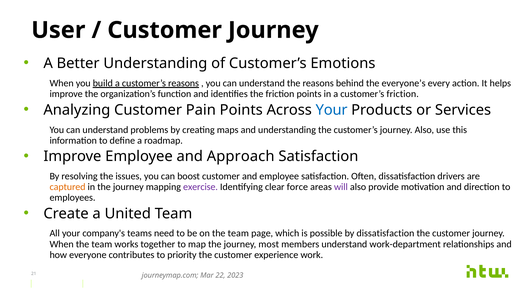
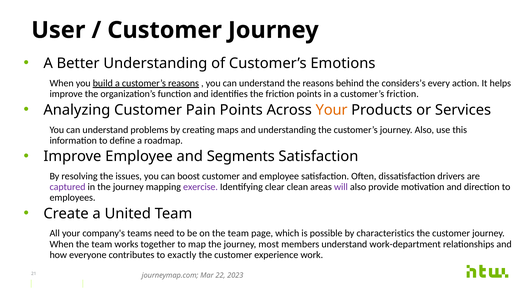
everyone’s: everyone’s -> considers’s (404, 83)
Your colour: blue -> orange (332, 110)
Approach: Approach -> Segments (241, 157)
captured colour: orange -> purple (68, 187)
force: force -> clean (297, 187)
by dissatisfaction: dissatisfaction -> characteristics (385, 234)
priority: priority -> exactly (182, 255)
